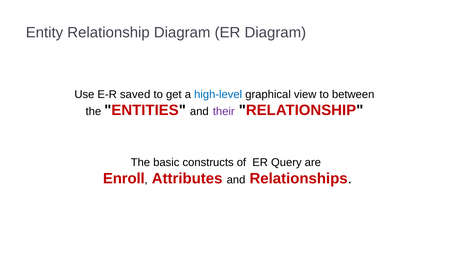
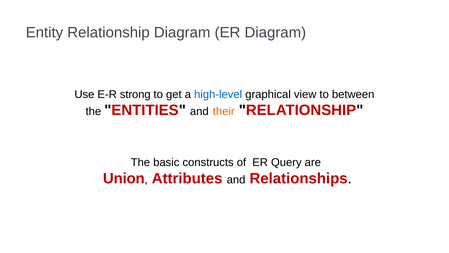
saved: saved -> strong (135, 94)
their colour: purple -> orange (224, 111)
Enroll: Enroll -> Union (124, 178)
